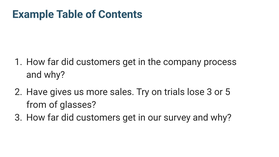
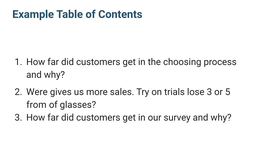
company: company -> choosing (182, 62)
Have: Have -> Were (37, 92)
